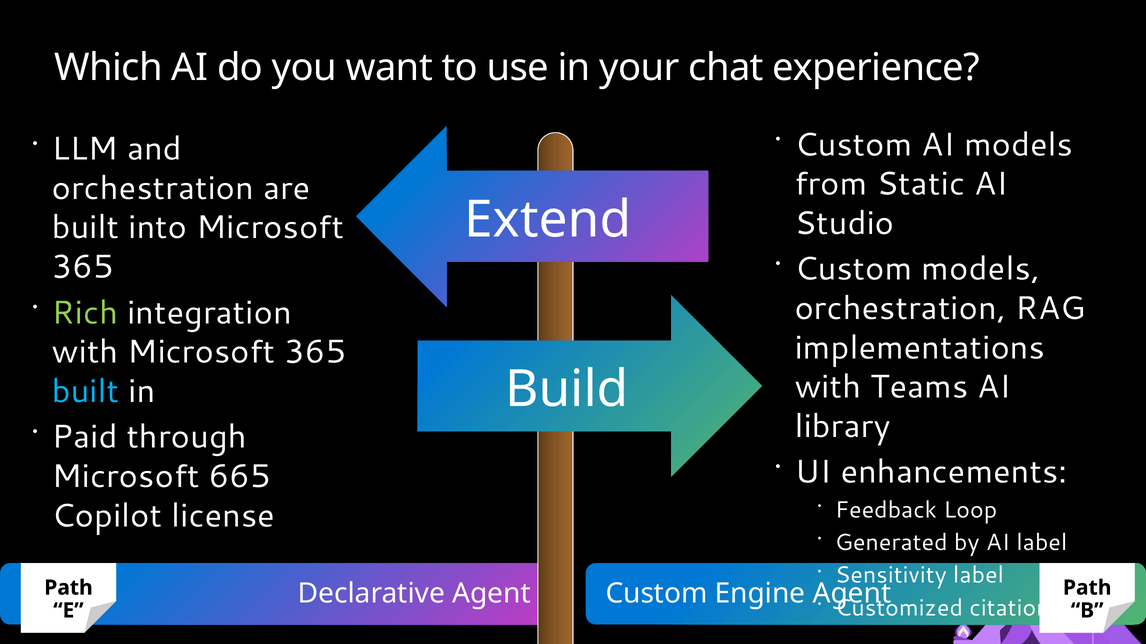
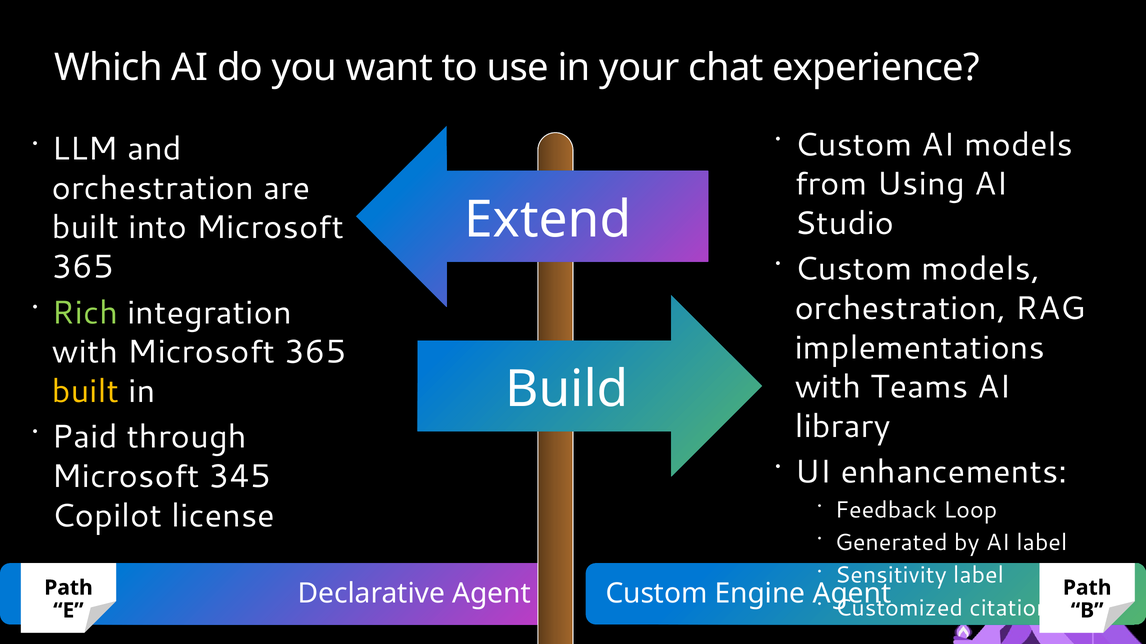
Static: Static -> Using (921, 184)
built colour: light blue -> yellow (85, 392)
665: 665 -> 345 (240, 477)
